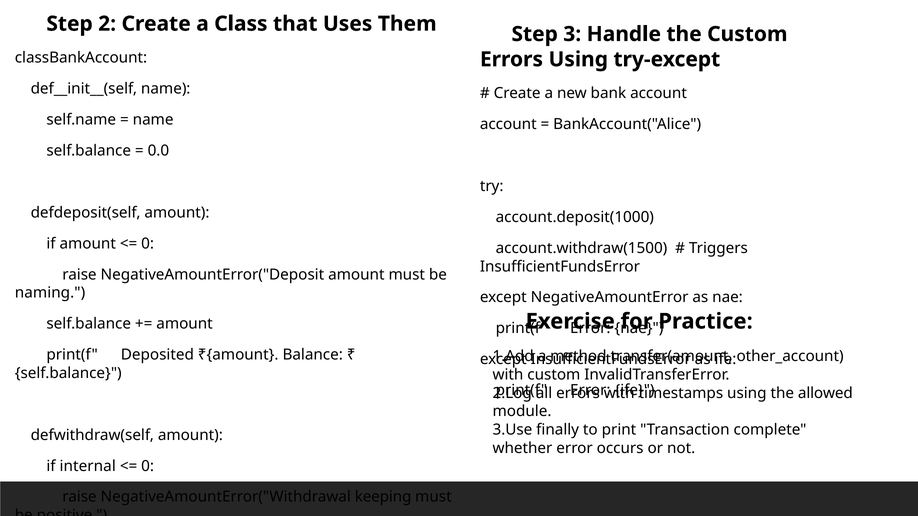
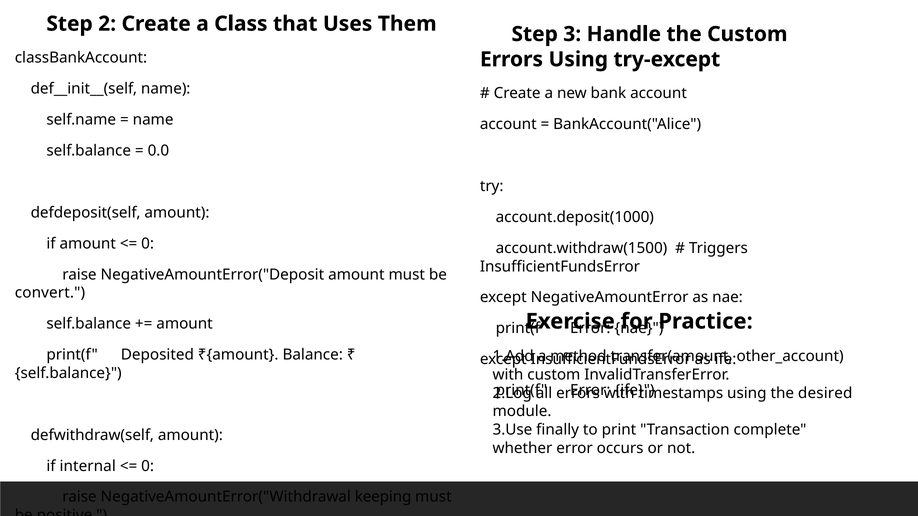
naming: naming -> convert (50, 293)
allowed: allowed -> desired (825, 393)
